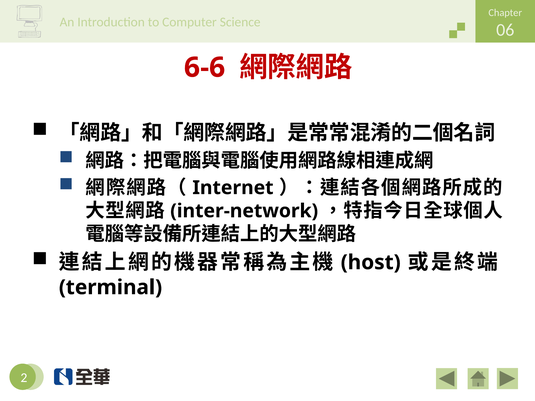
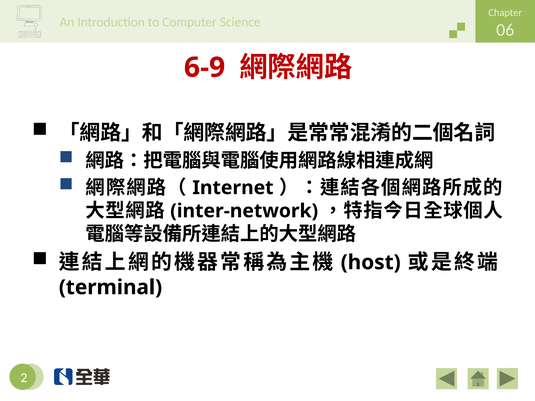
6-6: 6-6 -> 6-9 (205, 68)
